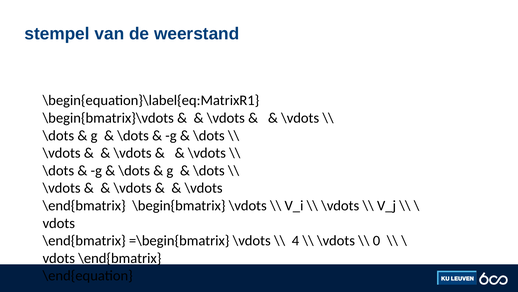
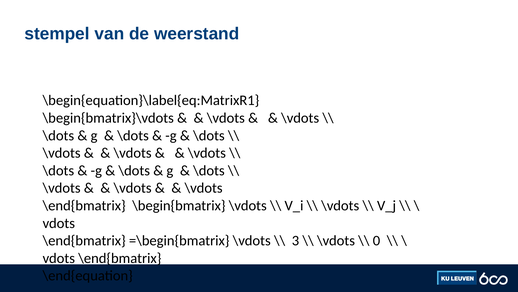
4: 4 -> 3 (295, 240)
